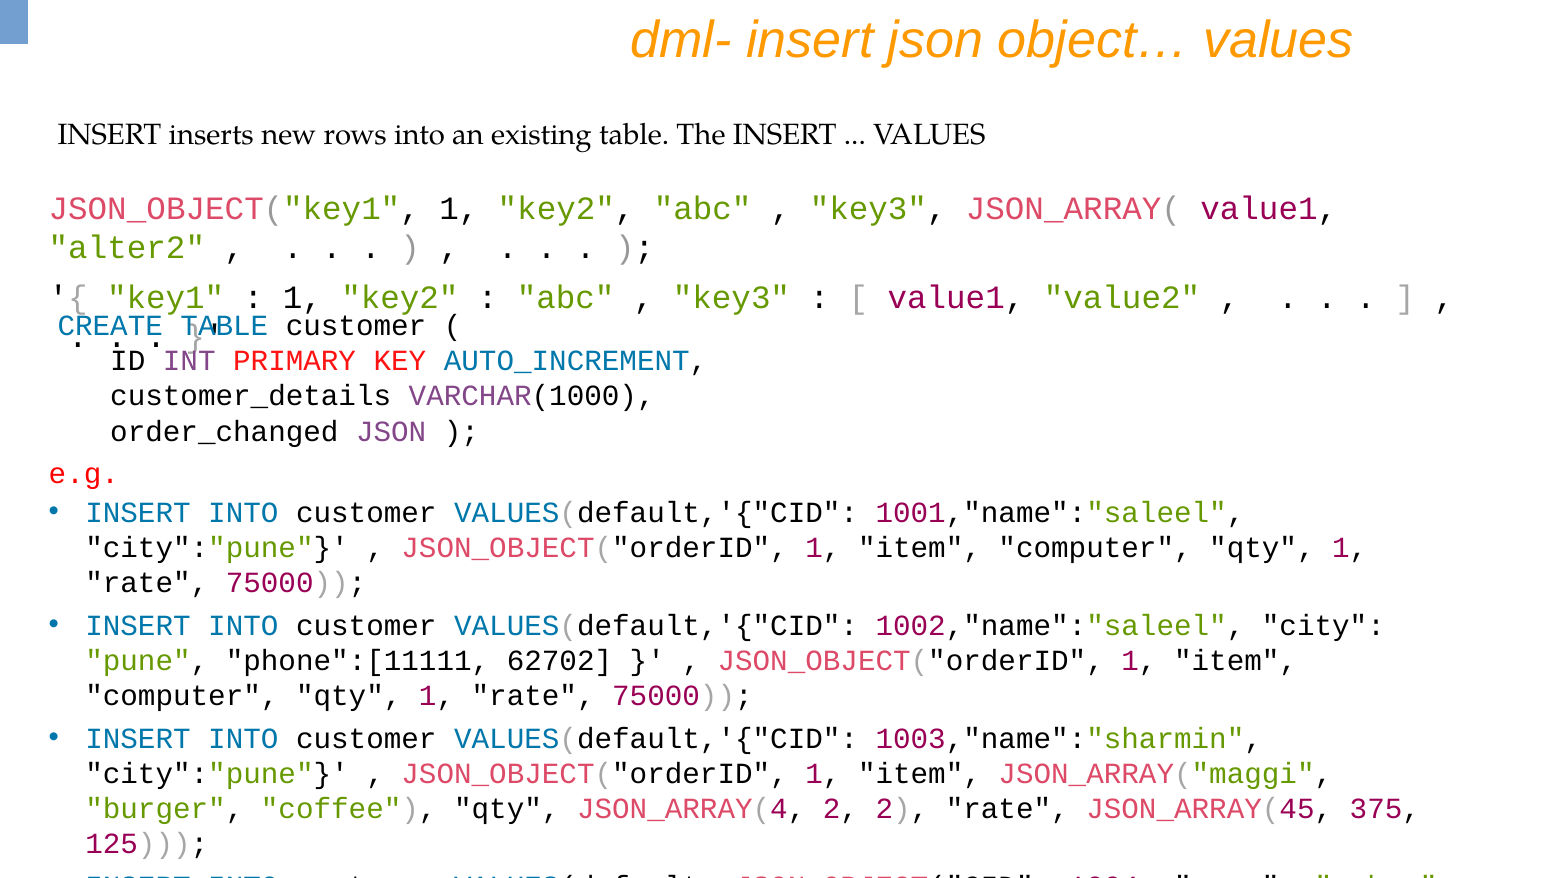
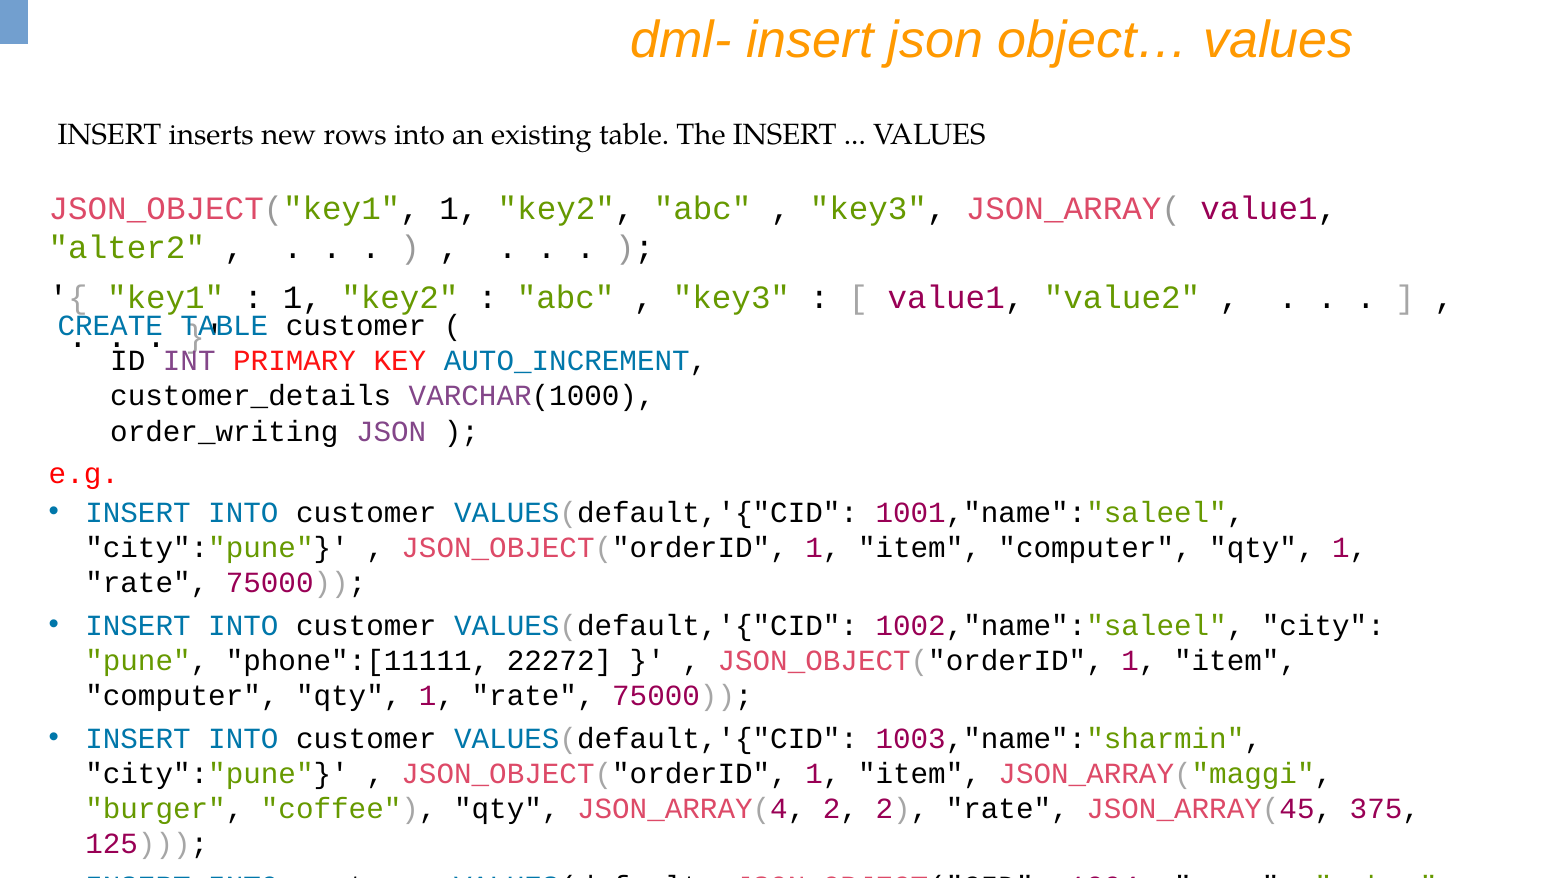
order_changed: order_changed -> order_writing (224, 431)
62702: 62702 -> 22272 (559, 661)
